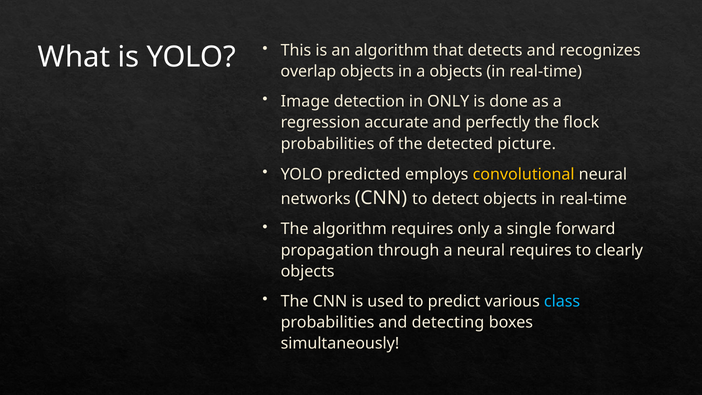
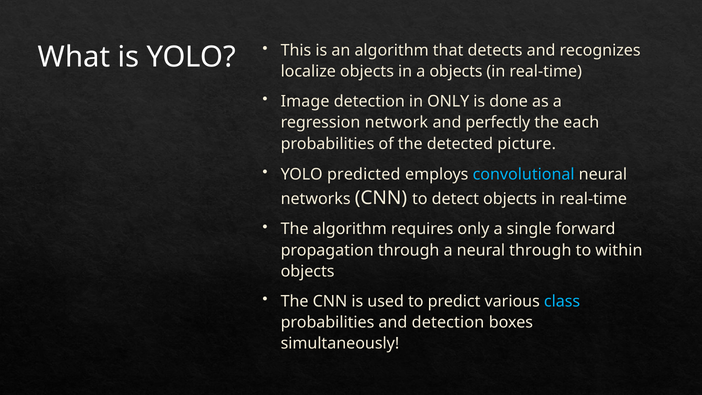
overlap: overlap -> localize (308, 72)
accurate: accurate -> network (396, 123)
flock: flock -> each (581, 123)
convolutional colour: yellow -> light blue (524, 174)
neural requires: requires -> through (540, 250)
clearly: clearly -> within (619, 250)
and detecting: detecting -> detection (448, 322)
